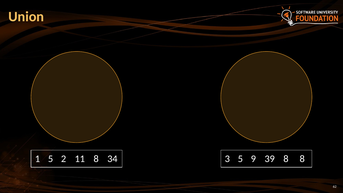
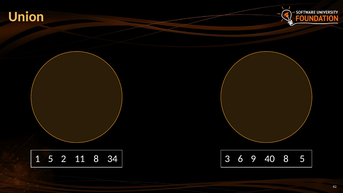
3 5: 5 -> 6 (240, 159)
39: 39 -> 40 (270, 159)
8 8: 8 -> 5 (302, 159)
